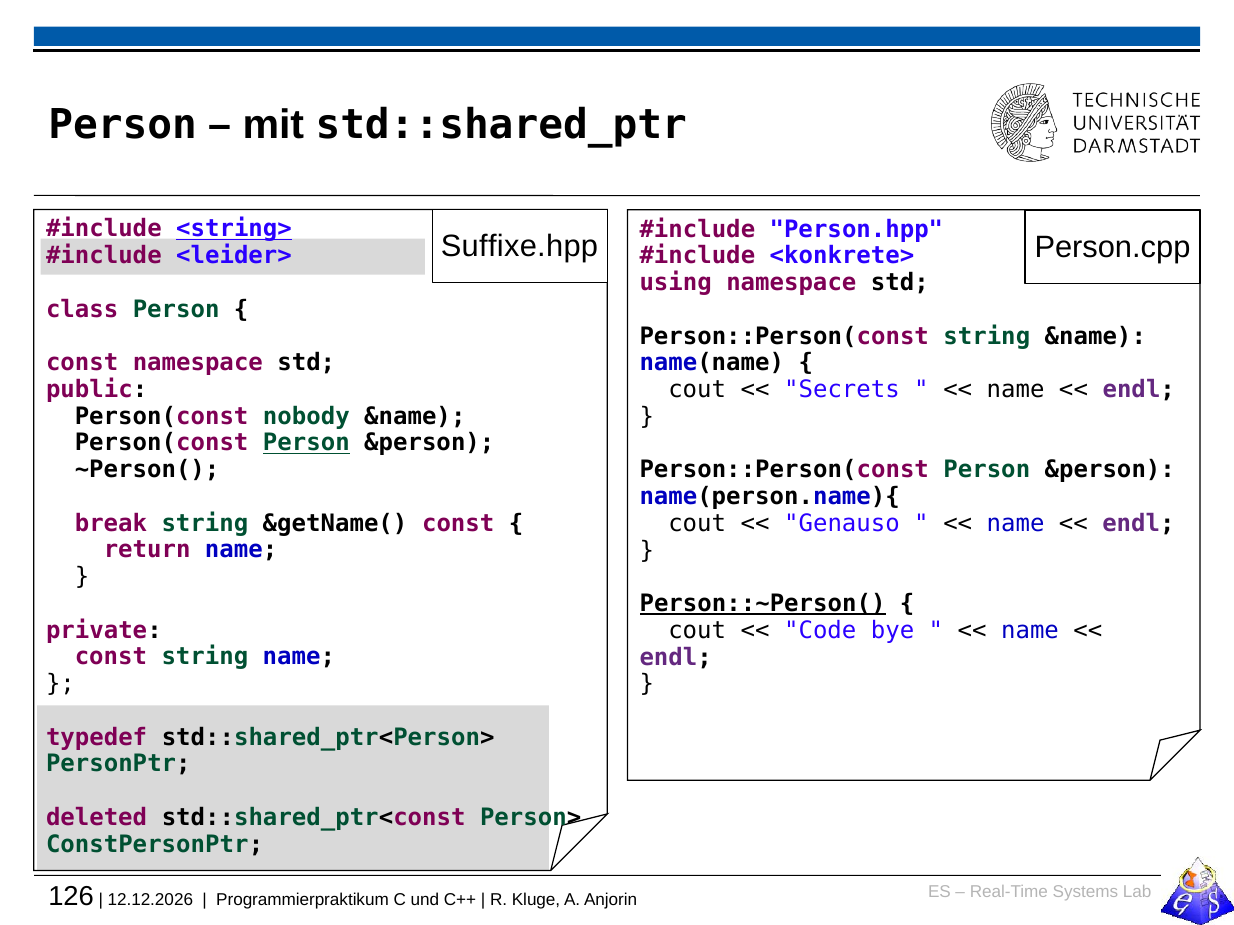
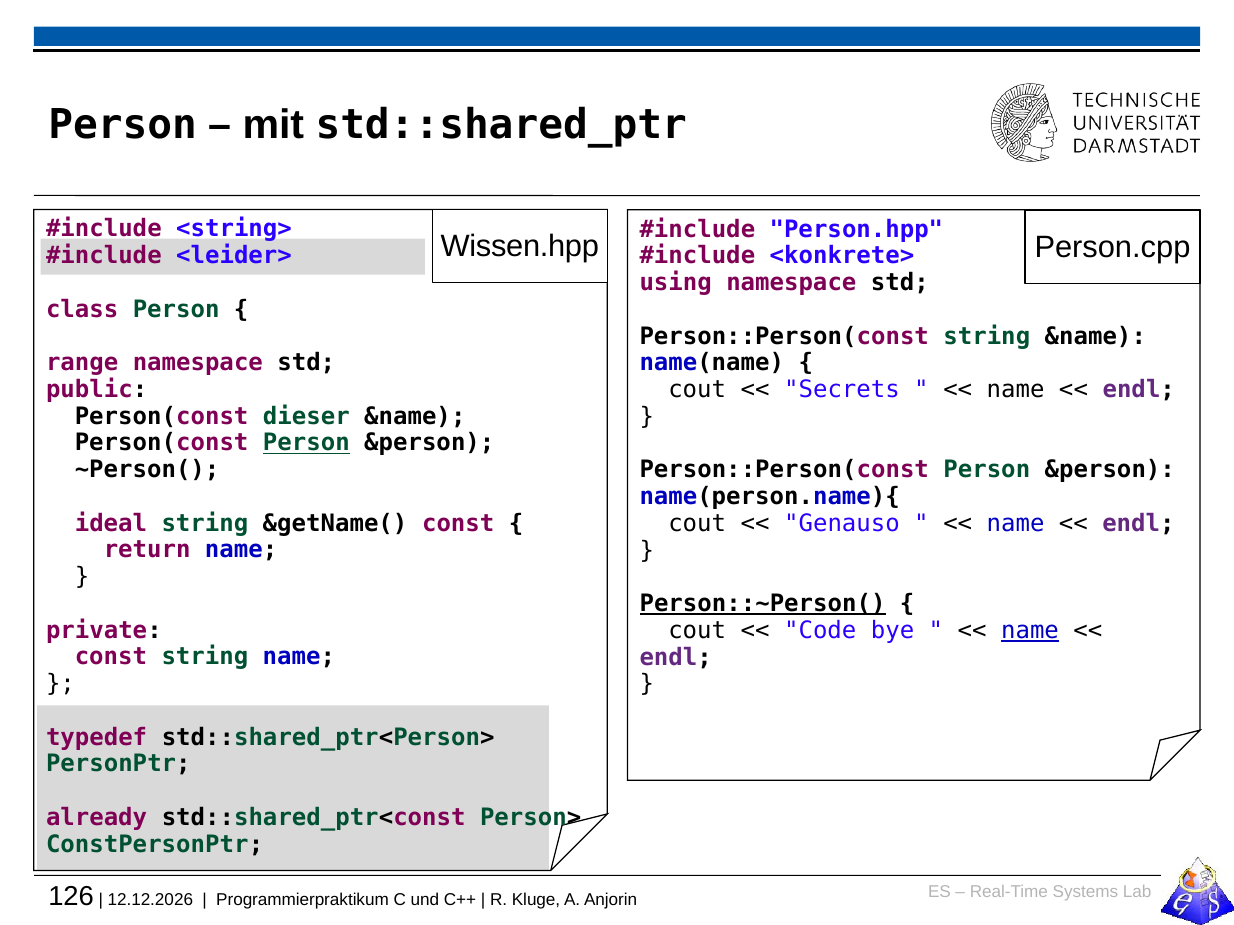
<string> underline: present -> none (234, 229)
Suffixe.hpp: Suffixe.hpp -> Wissen.hpp (520, 246)
const: const -> range (82, 363)
nobody: nobody -> dieser (306, 416)
break: break -> ideal (111, 524)
name underline: none -> present (1030, 631)
deleted: deleted -> already (97, 818)
